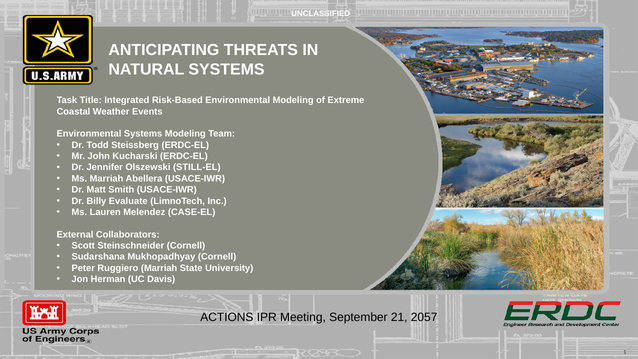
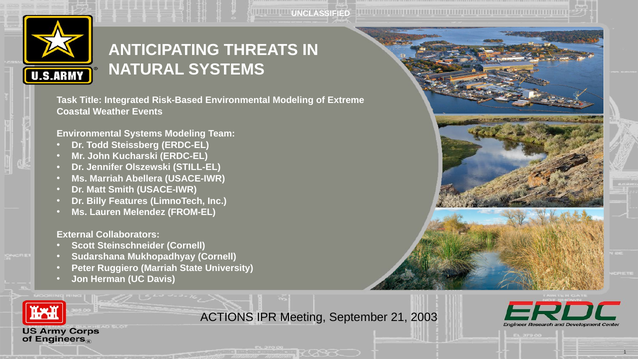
Evaluate: Evaluate -> Features (128, 201)
CASE-EL: CASE-EL -> FROM-EL (192, 212)
2057: 2057 -> 2003 (424, 317)
